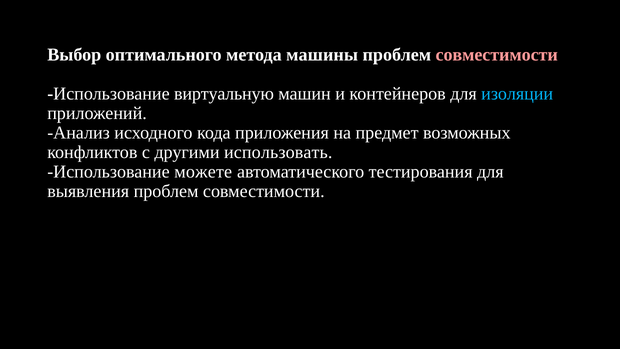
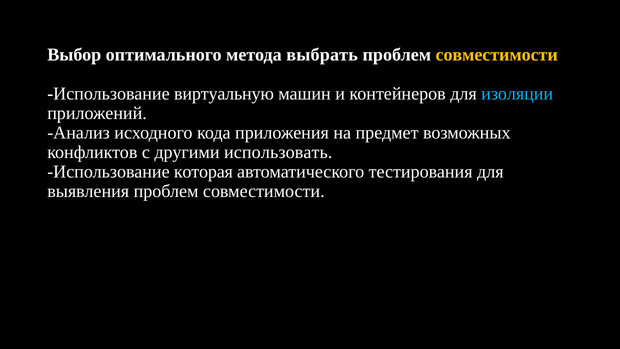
машины: машины -> выбрать (322, 55)
совместимости colour: pink -> yellow (497, 55)
можете: можете -> которая (203, 172)
